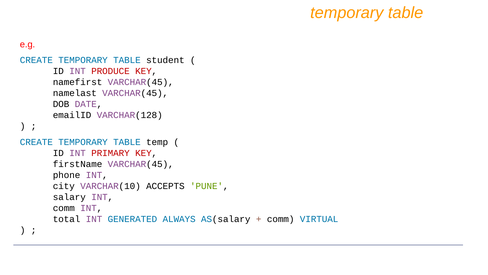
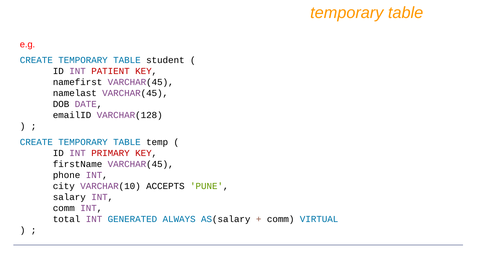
PRODUCE: PRODUCE -> PATIENT (110, 71)
